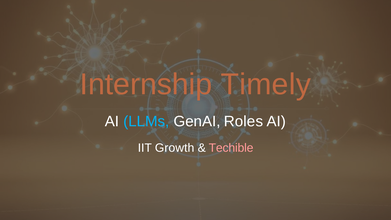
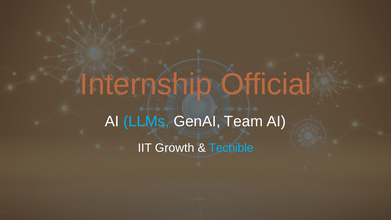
Timely: Timely -> Official (266, 84)
Roles: Roles -> Team (243, 121)
Techible colour: pink -> light blue (231, 148)
